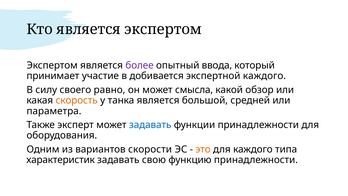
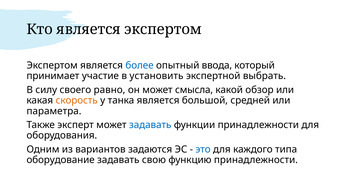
более colour: purple -> blue (140, 65)
добивается: добивается -> установить (156, 76)
экспертной каждого: каждого -> выбрать (264, 76)
скорости: скорости -> задаются (150, 149)
это colour: orange -> blue (203, 149)
характеристик: характеристик -> оборудование (61, 160)
